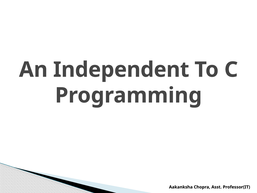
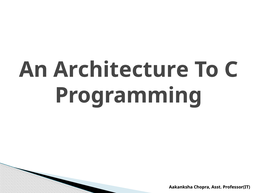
Independent: Independent -> Architecture (121, 70)
